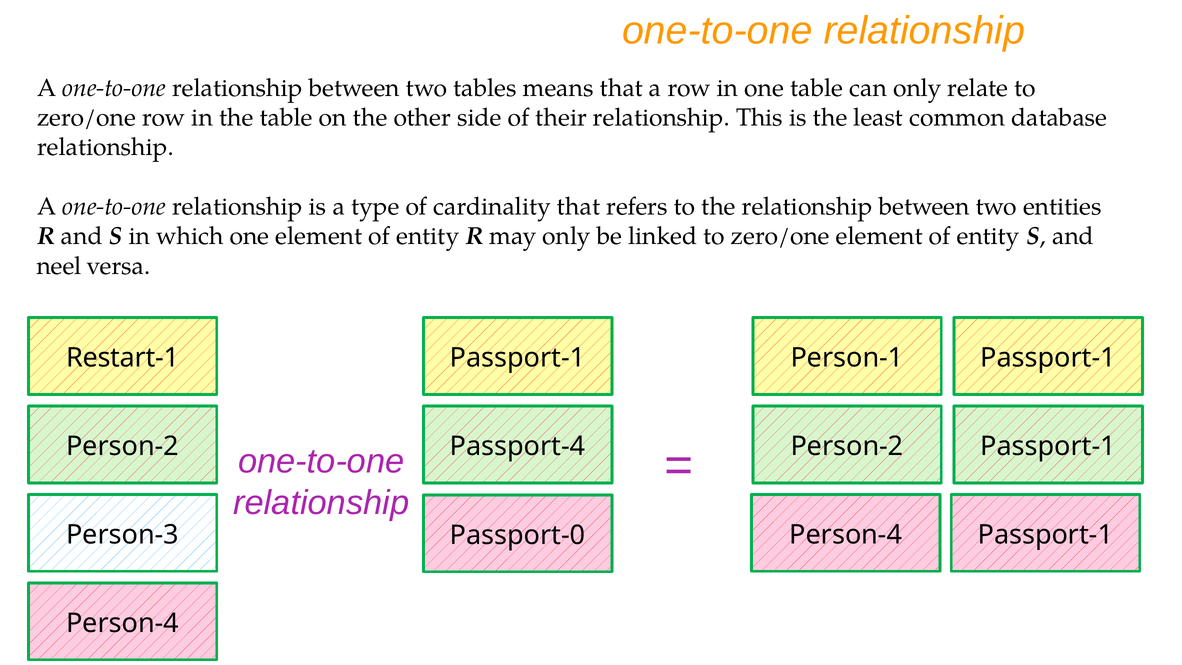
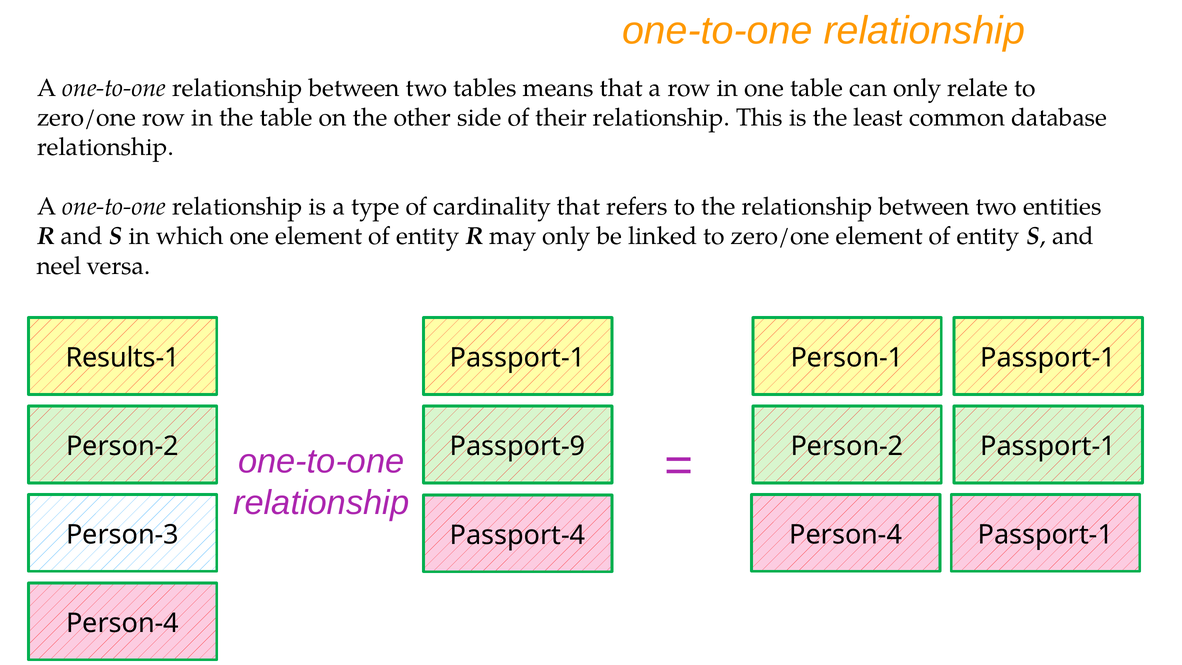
Restart-1: Restart-1 -> Results-1 (123, 358)
Passport-4: Passport-4 -> Passport-9 (518, 446)
Passport-0: Passport-0 -> Passport-4 (518, 535)
